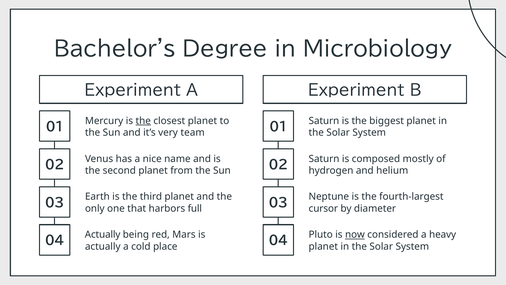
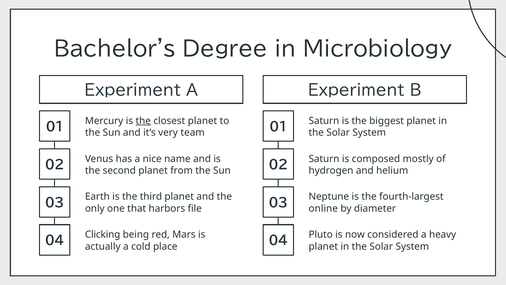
full: full -> file (195, 208)
cursor: cursor -> online (323, 208)
04 Actually: Actually -> Clicking (103, 234)
now underline: present -> none (355, 234)
